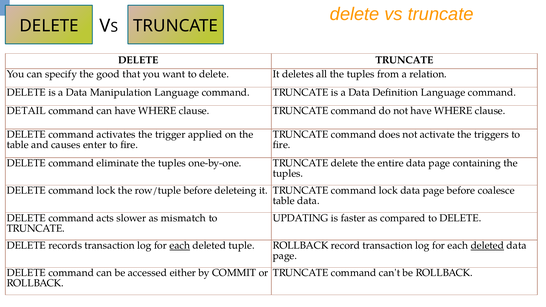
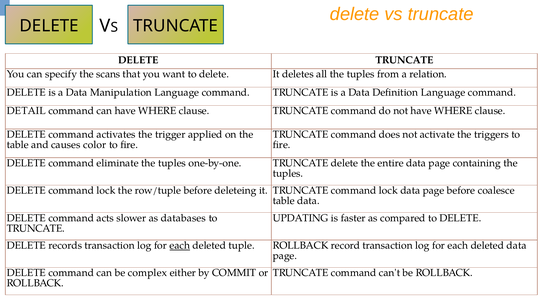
good: good -> scans (108, 74)
enter: enter -> color (95, 145)
mismatch: mismatch -> databases (183, 218)
deleted underline: present -> none (487, 246)
accessed: accessed -> complex (147, 273)
